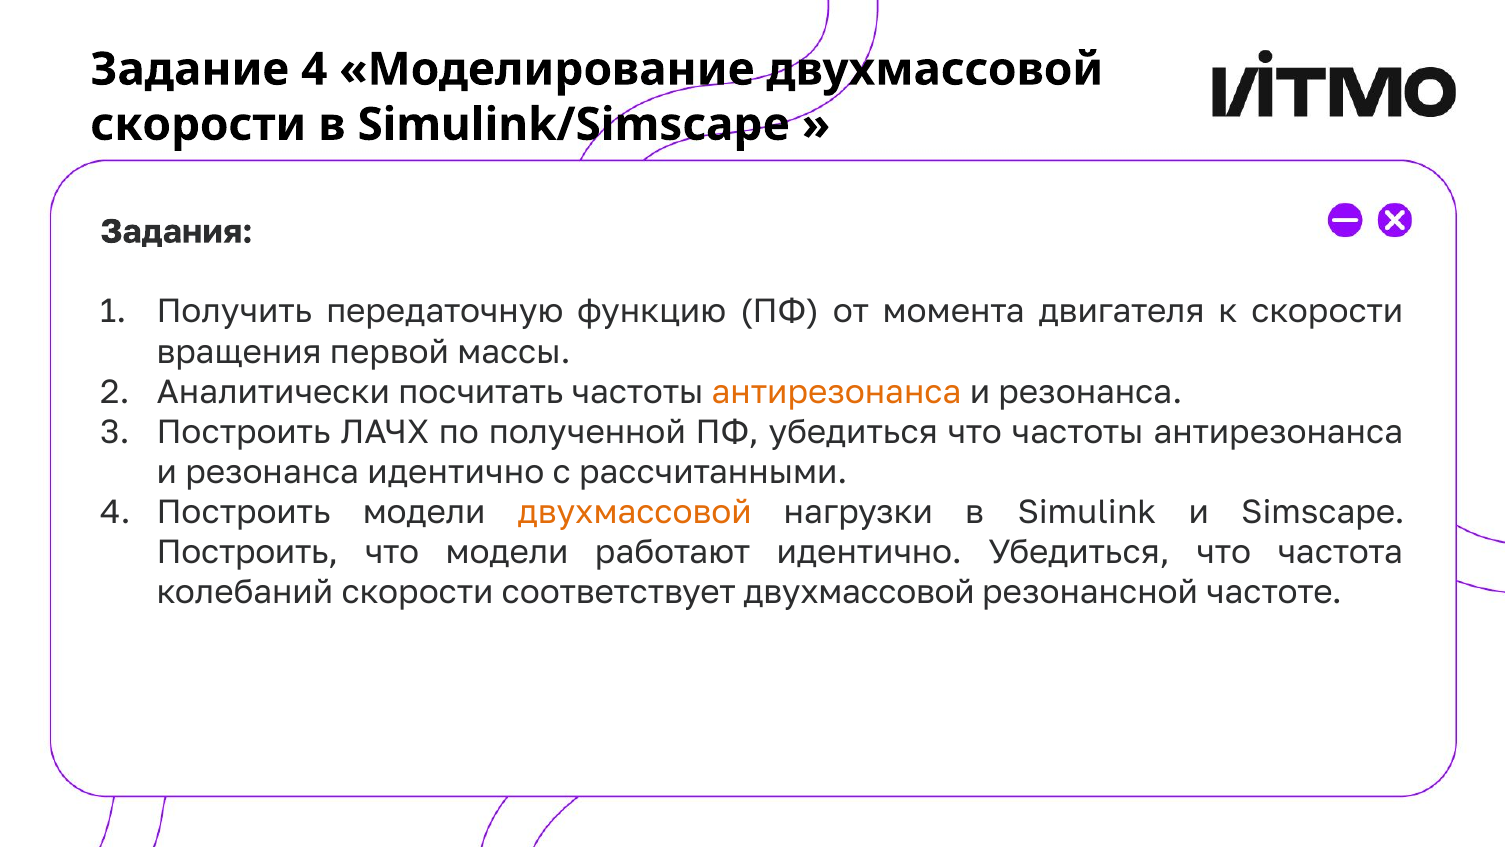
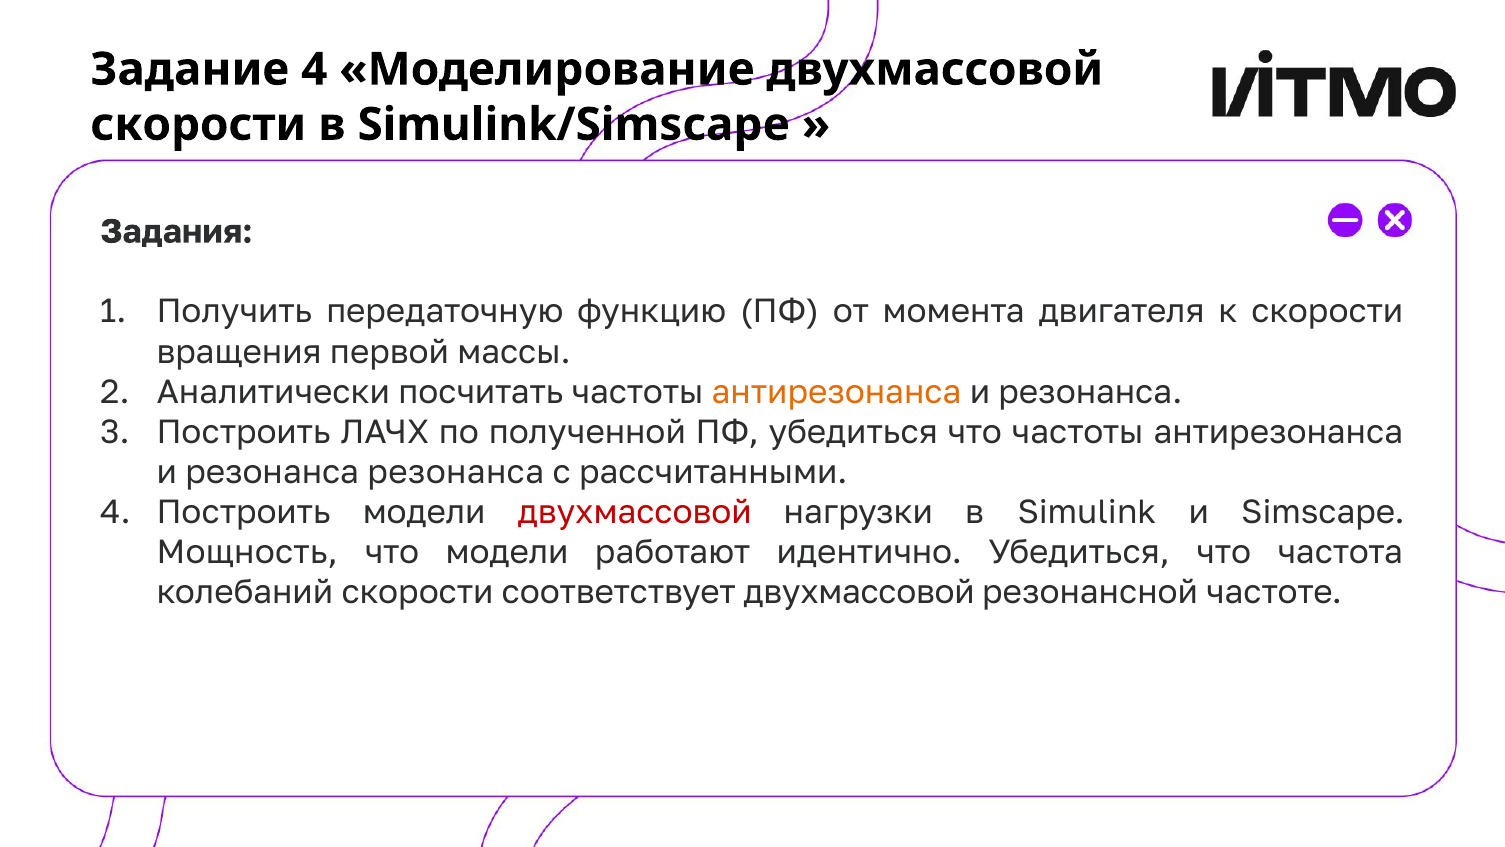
резонанса идентично: идентично -> резонанса (456, 472)
двухмассовой colour: orange -> red (635, 512)
Построить: Построить -> Мощность (247, 552)
